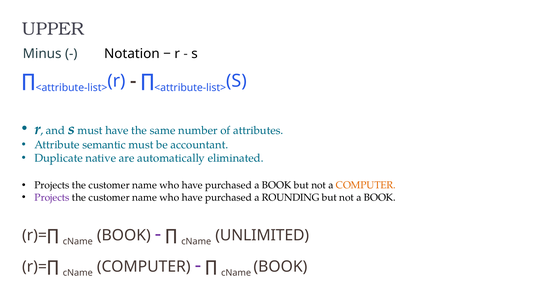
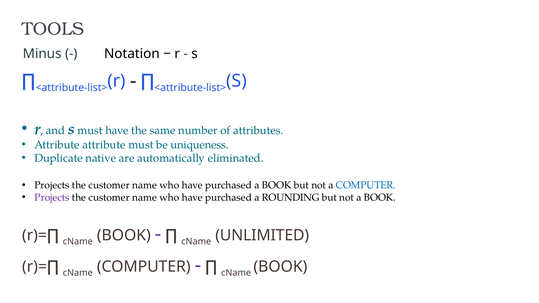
UPPER: UPPER -> TOOLS (53, 29)
Attribute semantic: semantic -> attribute (104, 145)
accountant: accountant -> uniqueness (200, 145)
COMPUTER colour: orange -> blue (366, 185)
